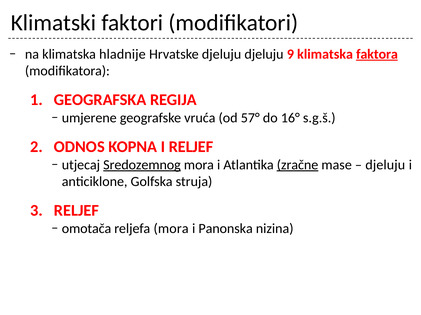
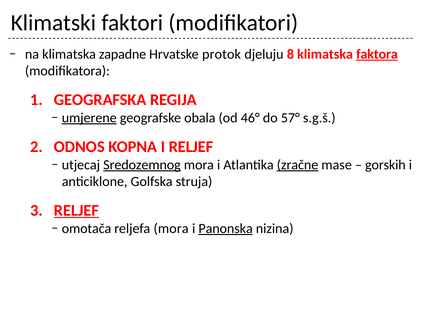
hladnije: hladnije -> zapadne (123, 54)
Hrvatske djeluju: djeluju -> protok (222, 54)
9: 9 -> 8 (290, 54)
umjerene underline: none -> present (89, 118)
vruća: vruća -> obala (200, 118)
57°: 57° -> 46° (250, 118)
16°: 16° -> 57° (290, 118)
djeluju: djeluju -> gorskih (385, 165)
RELJEF underline: none -> present (76, 211)
Panonska underline: none -> present (226, 229)
